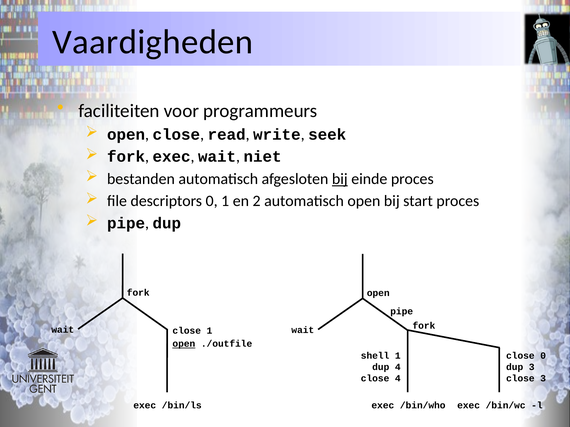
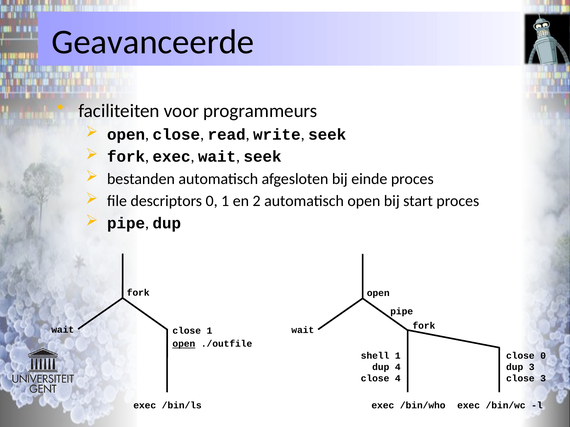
Vaardigheden: Vaardigheden -> Geavanceerde (153, 42)
wait niet: niet -> seek (263, 157)
bij underline: present -> none (340, 179)
